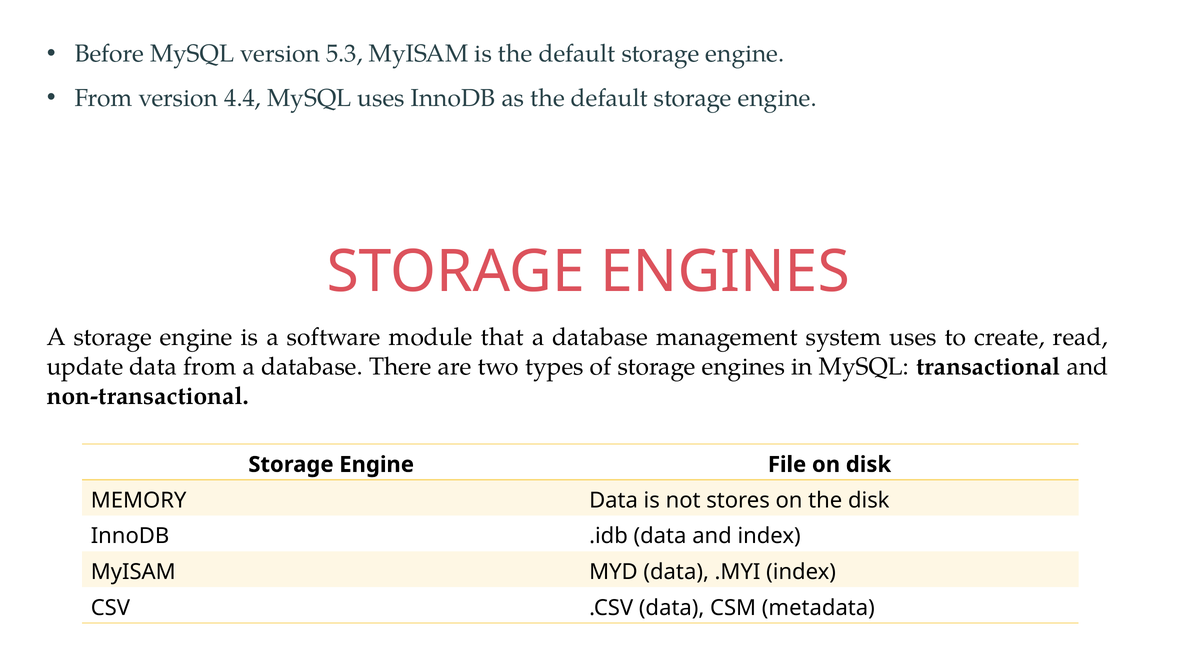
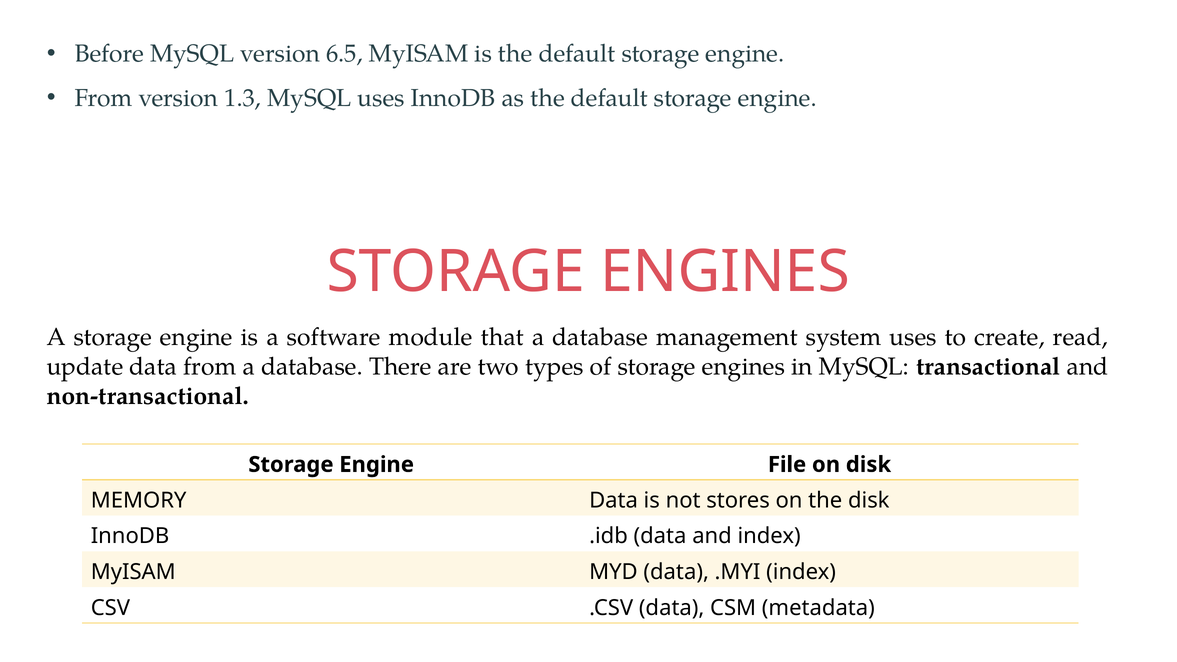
5.3: 5.3 -> 6.5 (344, 54)
4.4: 4.4 -> 1.3 (243, 98)
